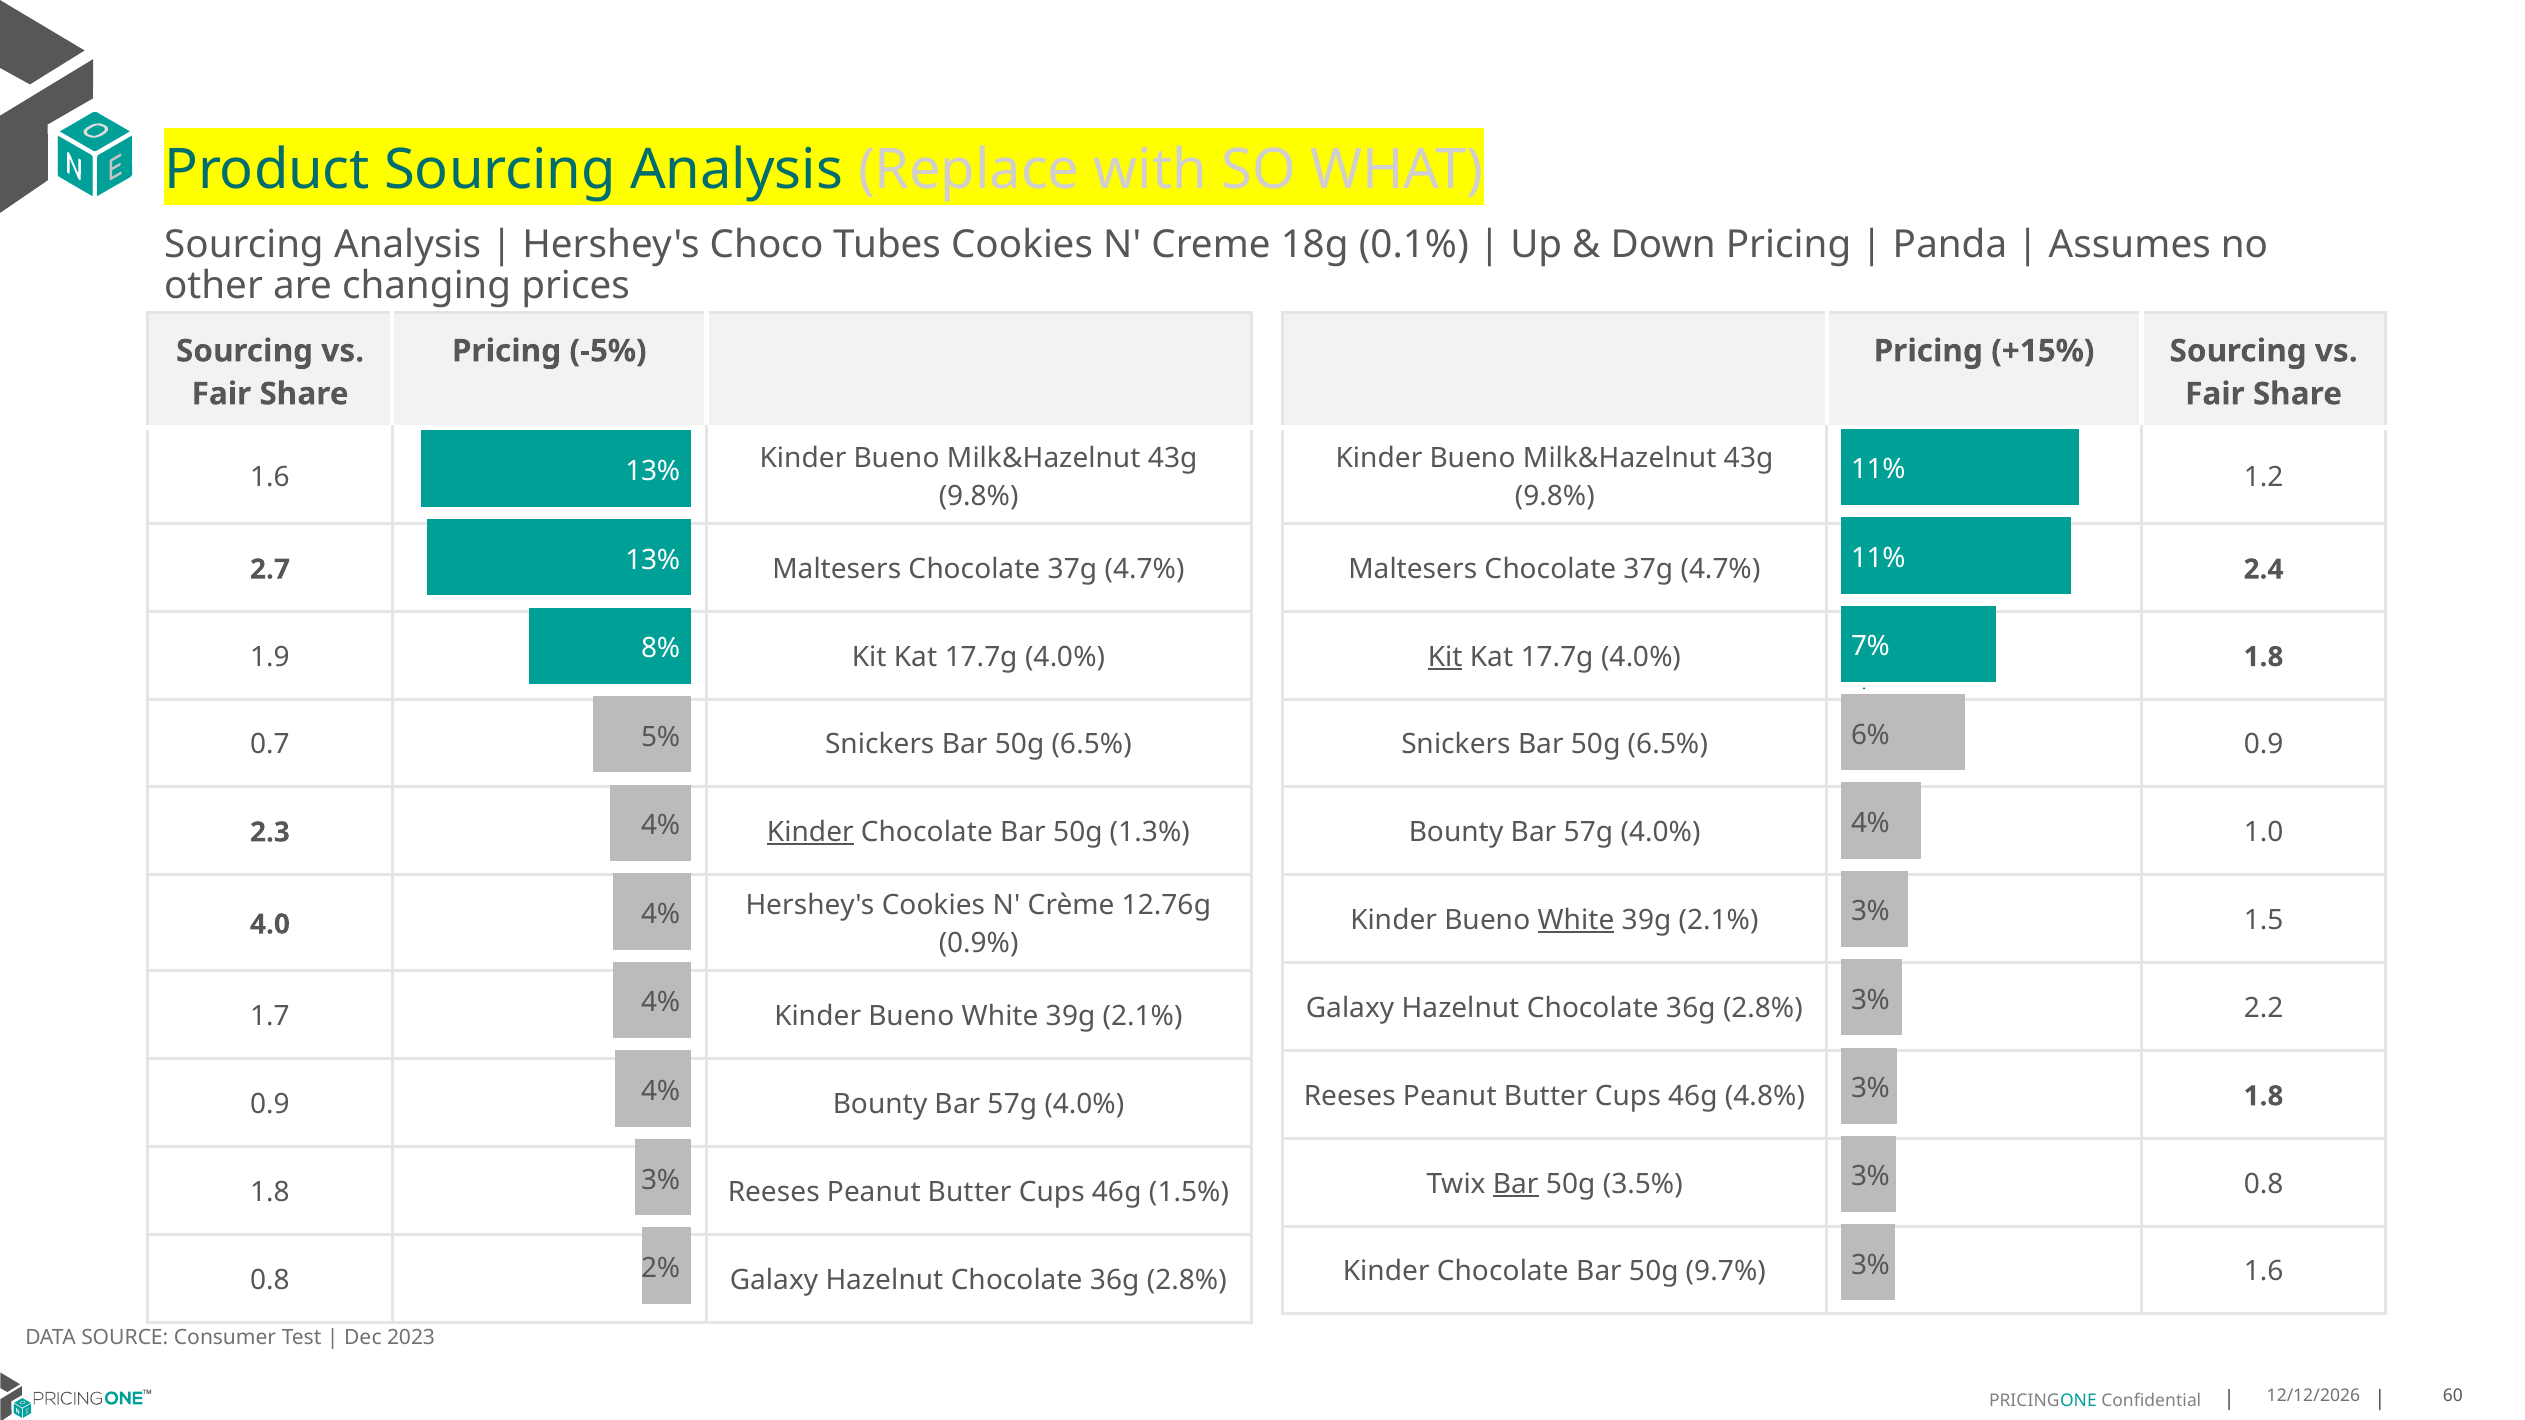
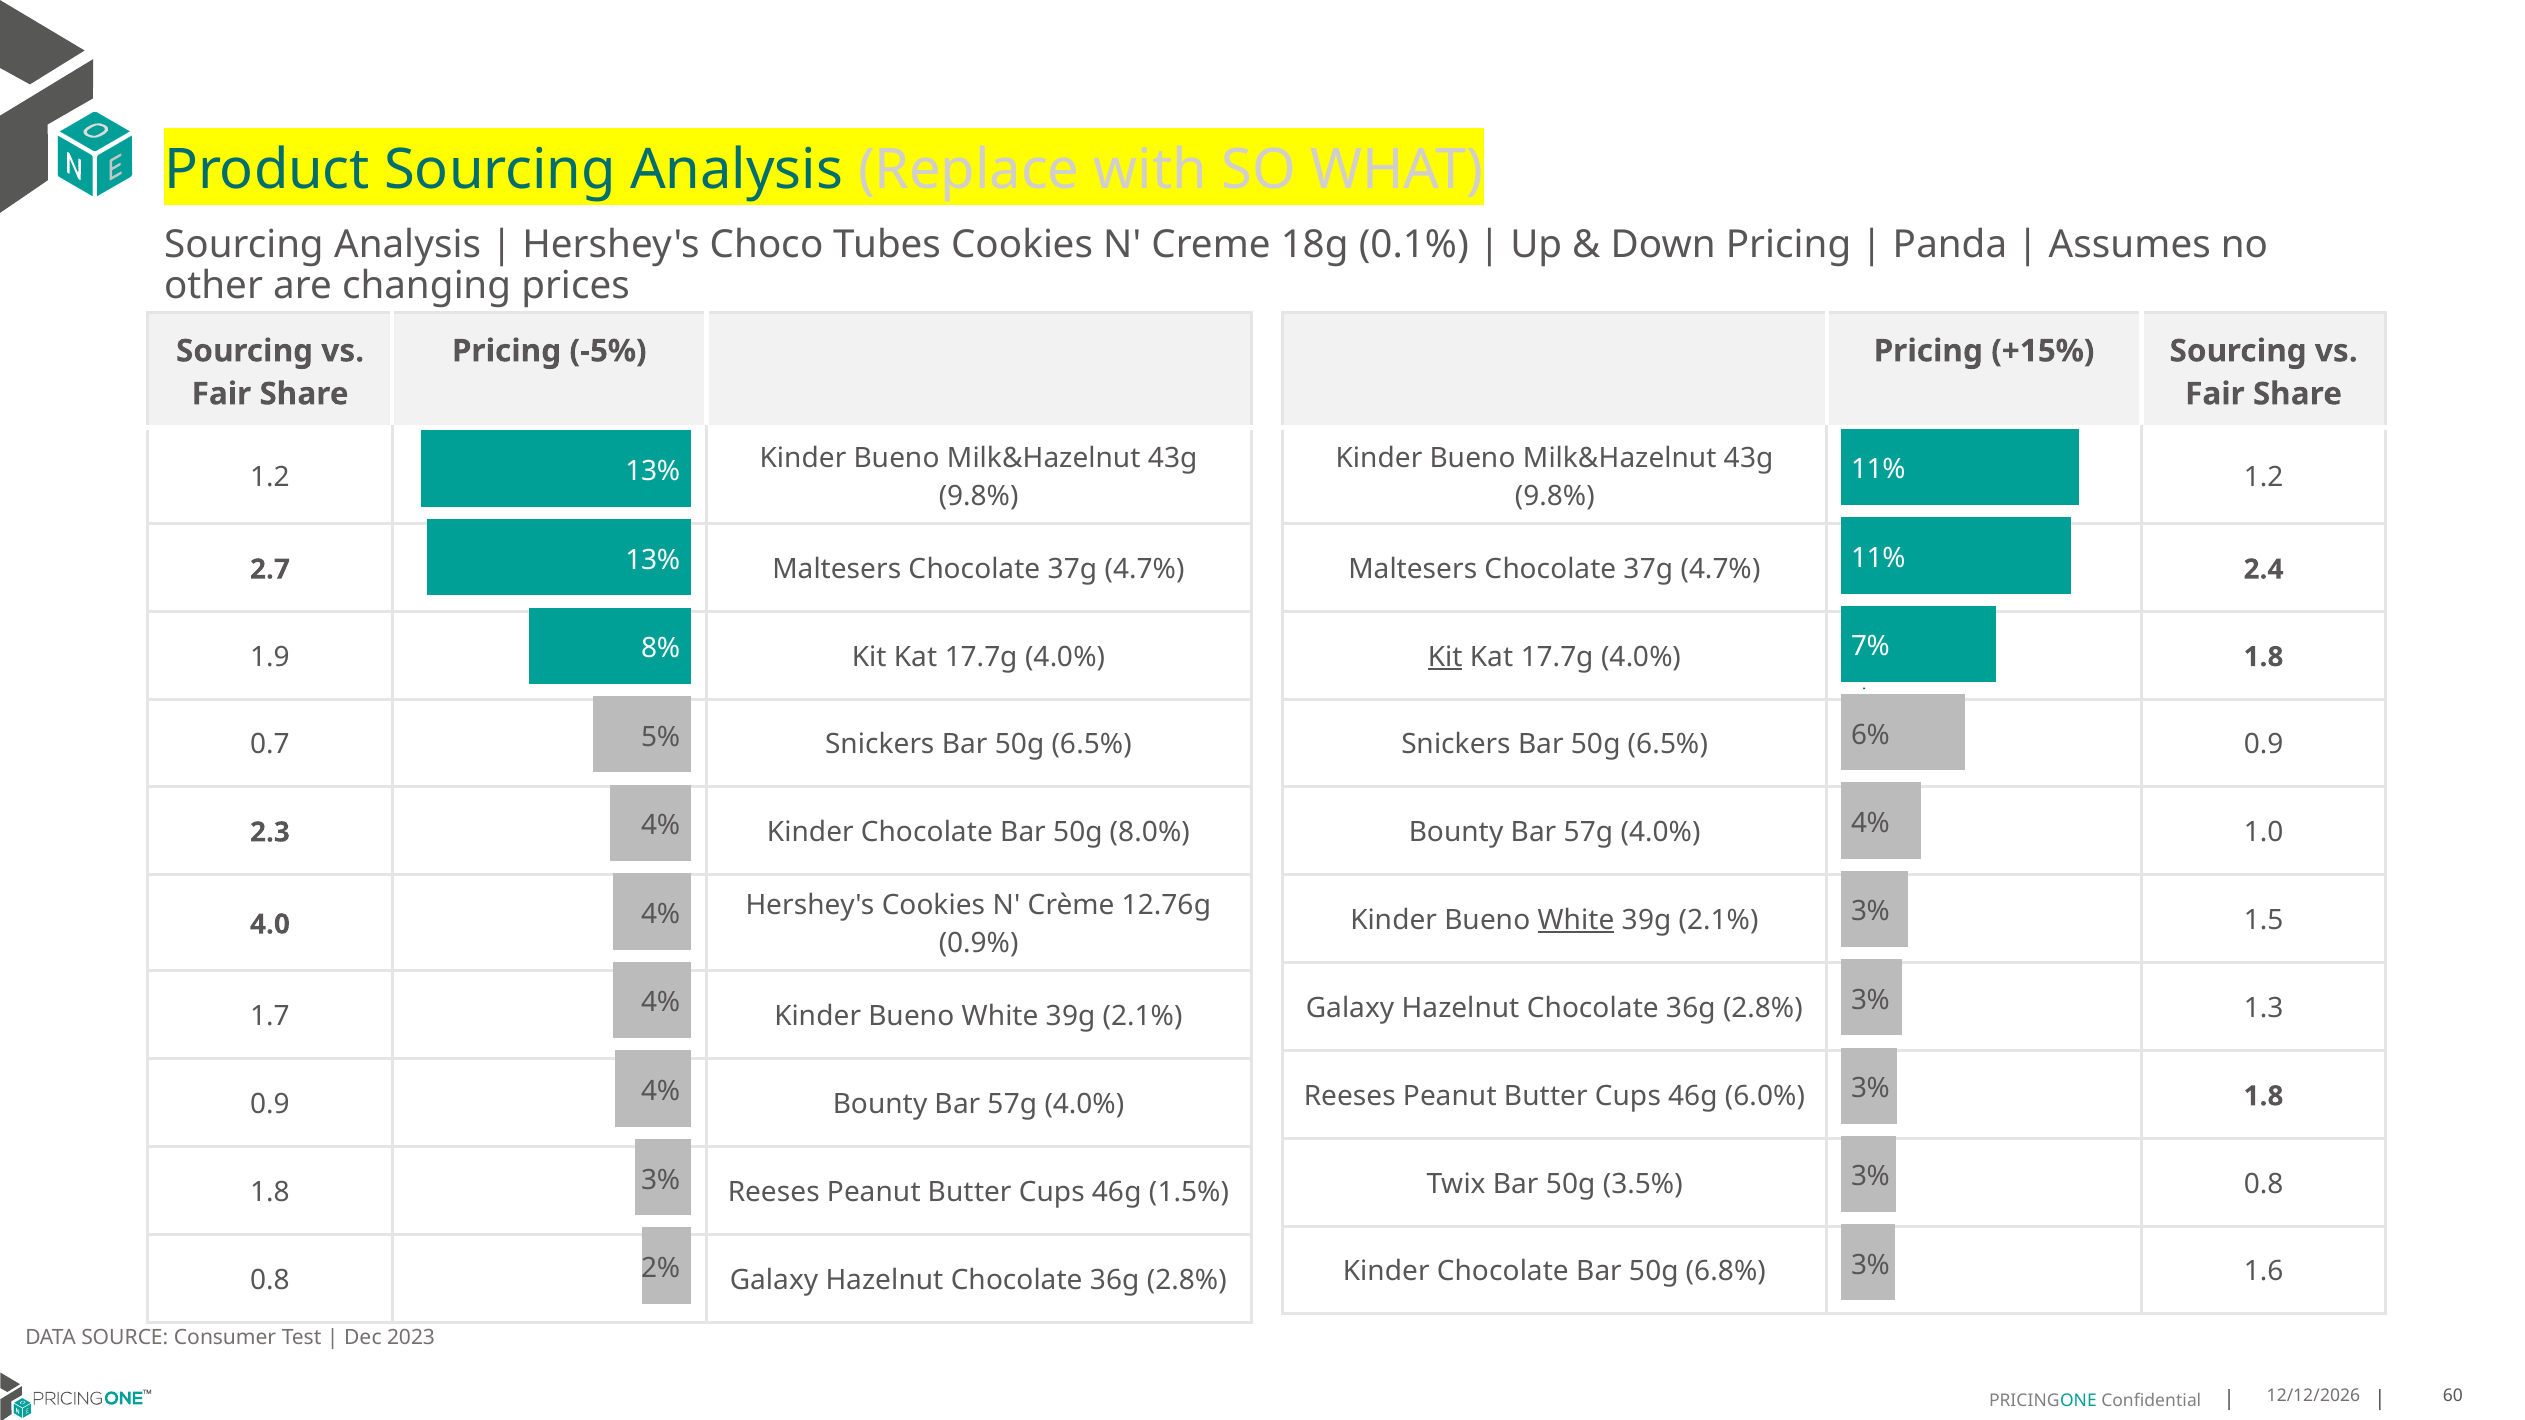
1.6: 1.6 -> 1.2 (270, 477)
Kinder underline: present -> none (810, 832)
1.3%: 1.3% -> 8.0% (1150, 832)
2.2: 2.2 -> 1.3 (2264, 1008)
4.8%: 4.8% -> 6.0% (1765, 1096)
Bar underline: present -> none (1516, 1184)
9.7%: 9.7% -> 6.8% (1726, 1272)
